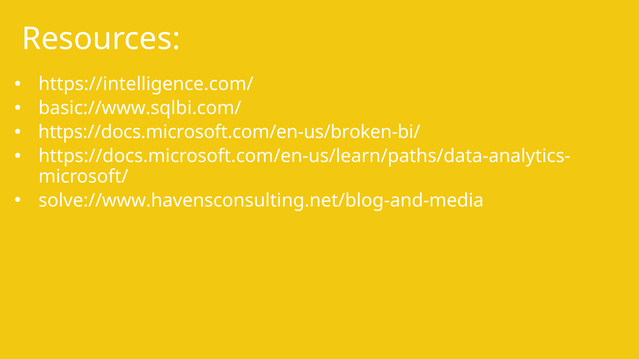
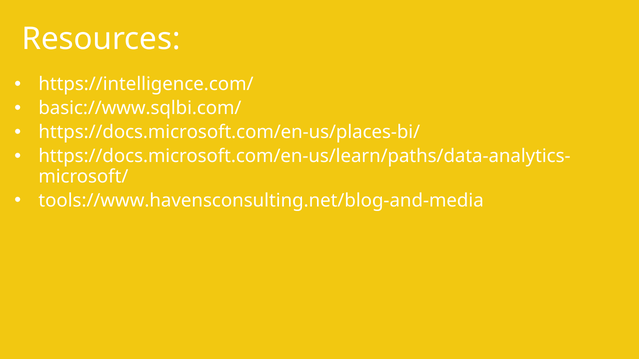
https://docs.microsoft.com/en-us/broken-bi/: https://docs.microsoft.com/en-us/broken-bi/ -> https://docs.microsoft.com/en-us/places-bi/ (229, 132)
solve://www.havensconsulting.net/blog-and-media: solve://www.havensconsulting.net/blog-and-media -> tools://www.havensconsulting.net/blog-and-media (261, 201)
